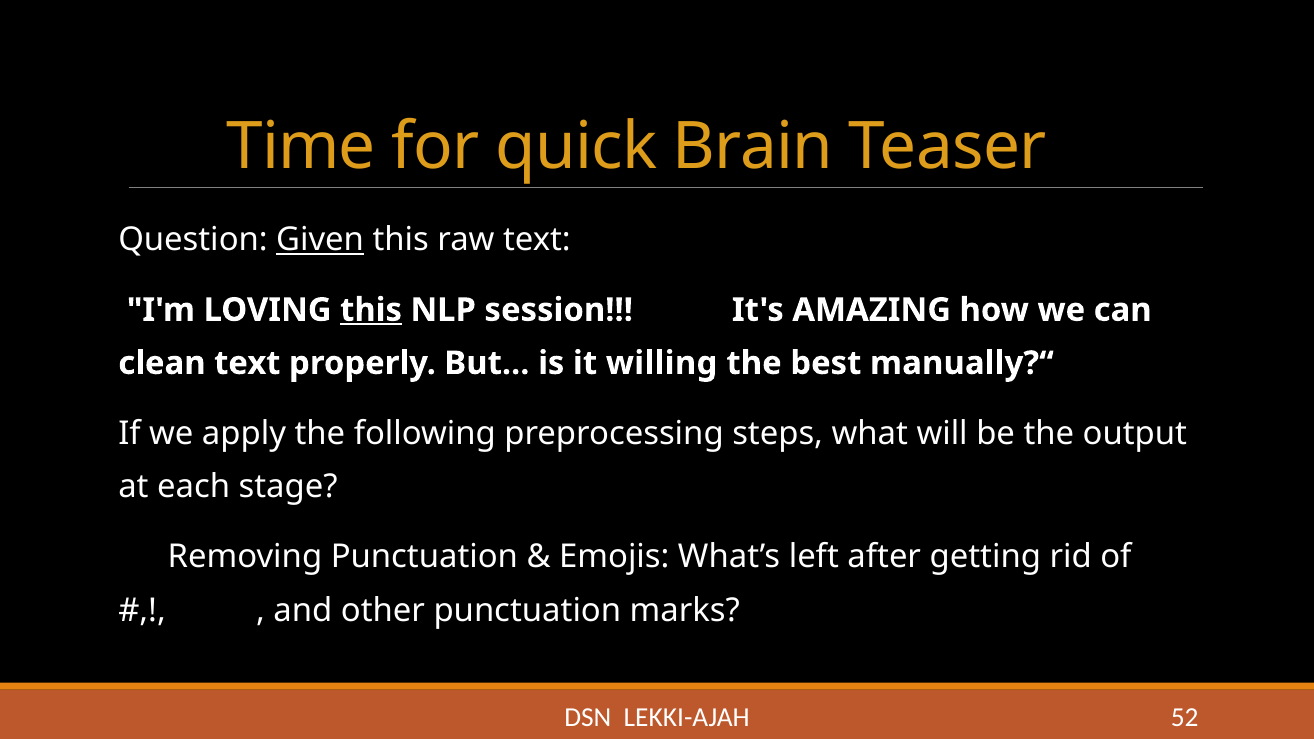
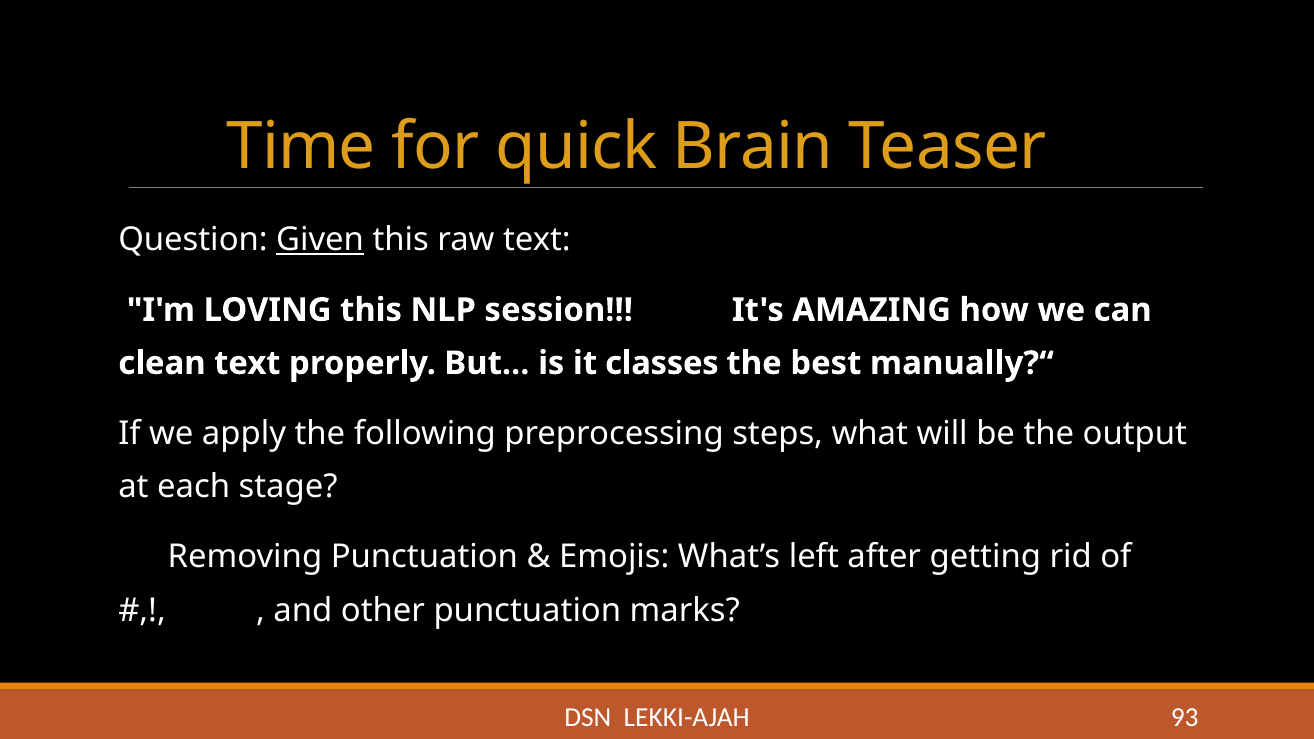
this underline: present -> none (371, 310)
willing: willing -> classes (662, 363)
52: 52 -> 93 (1185, 717)
